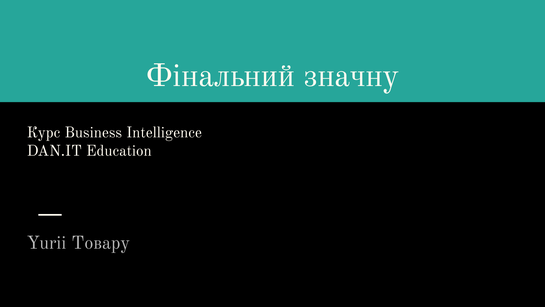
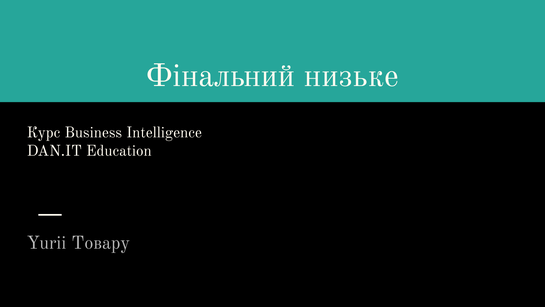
значну: значну -> низьке (351, 76)
